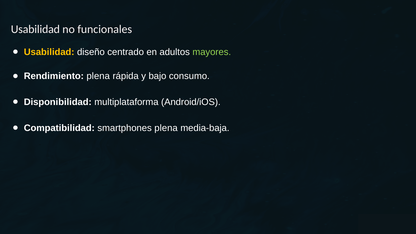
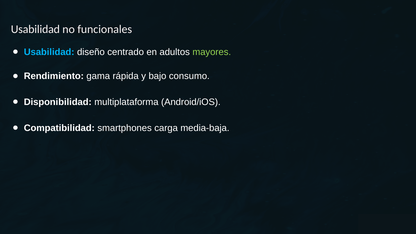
Usabilidad colour: yellow -> light blue (49, 52)
Rendimiento plena: plena -> gama (98, 76)
smartphones plena: plena -> carga (166, 128)
